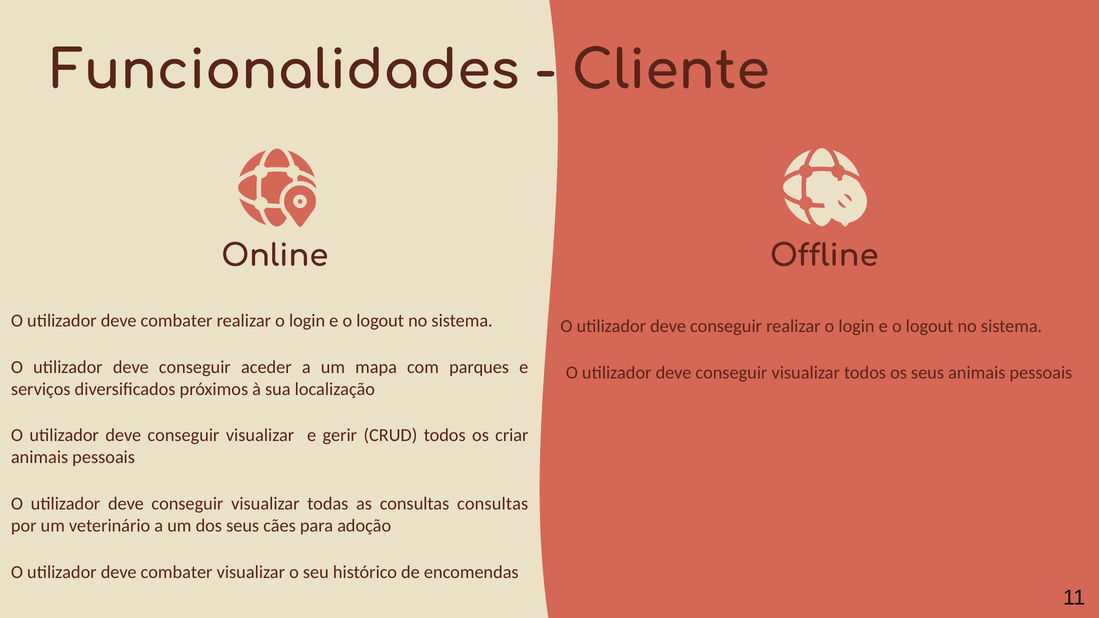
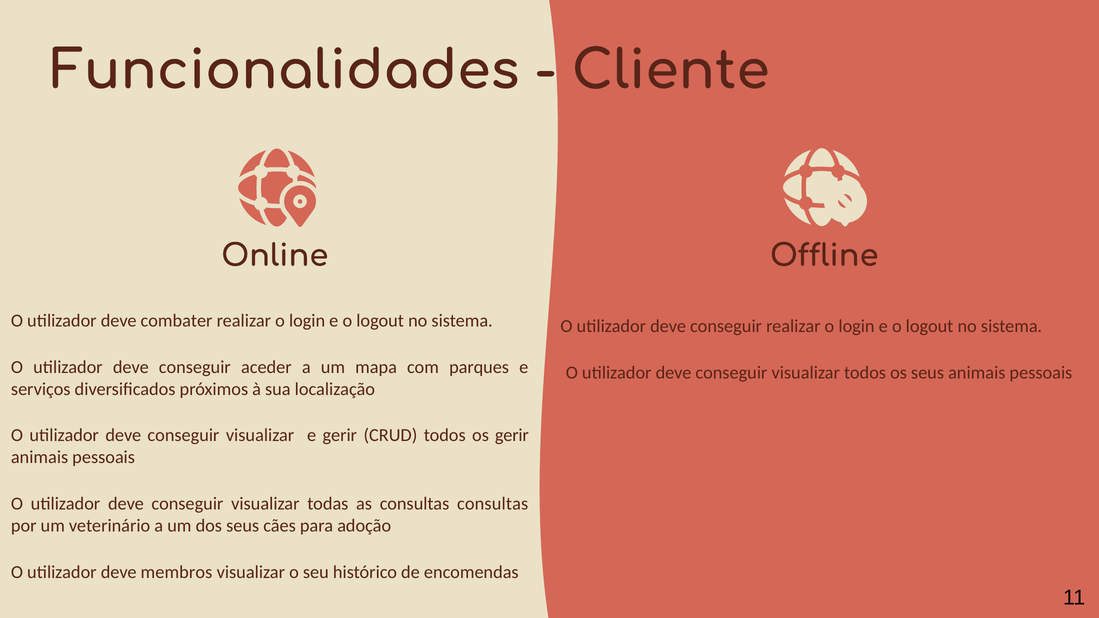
os criar: criar -> gerir (512, 436)
combater: combater -> membros (176, 572)
